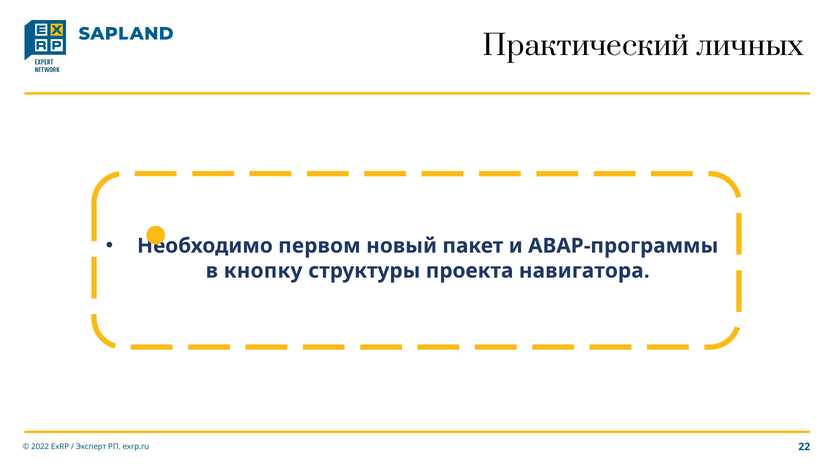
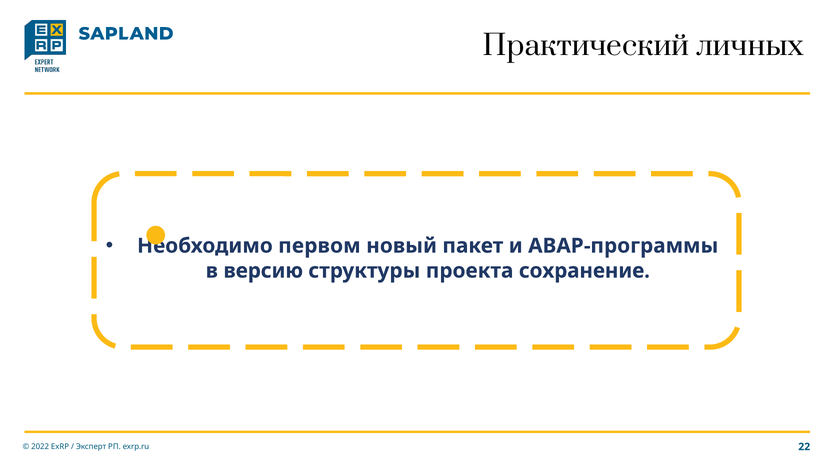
кнопку: кнопку -> версию (263, 271)
навигатора: навигатора -> сохранение (584, 271)
